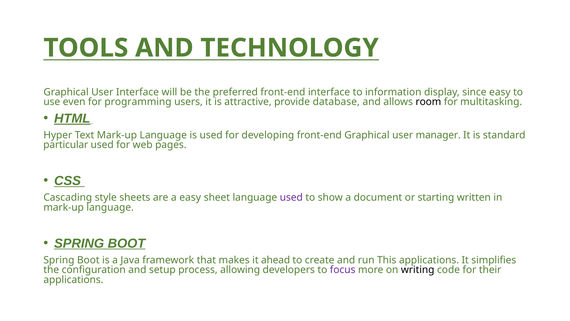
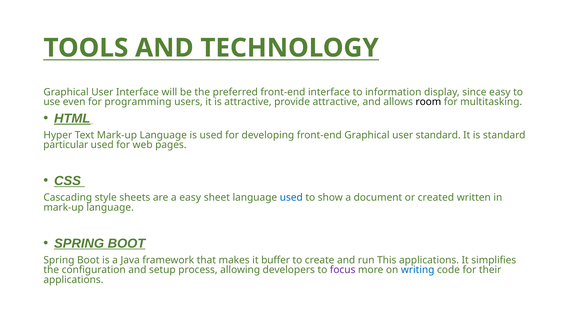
provide database: database -> attractive (336, 102)
user manager: manager -> standard (438, 135)
used colour: purple -> blue (291, 197)
starting: starting -> created (436, 197)
ahead: ahead -> buffer (276, 260)
writing colour: black -> blue (418, 270)
